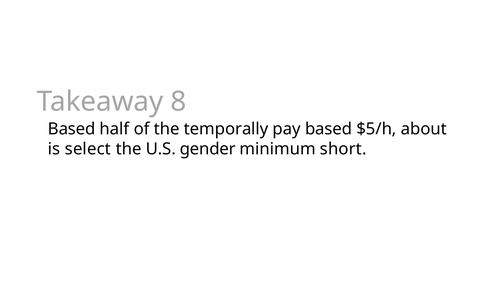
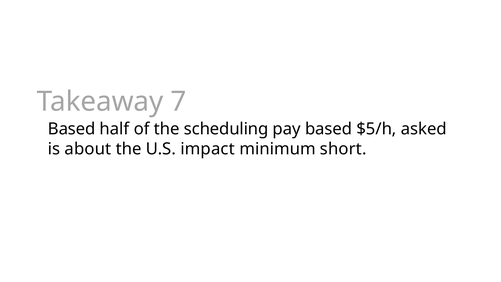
8: 8 -> 7 (179, 102)
temporally: temporally -> scheduling (226, 129)
about: about -> asked (424, 129)
select: select -> about (88, 149)
gender: gender -> impact (208, 149)
